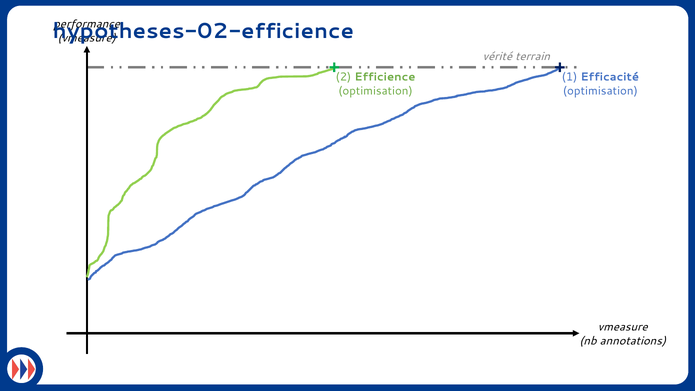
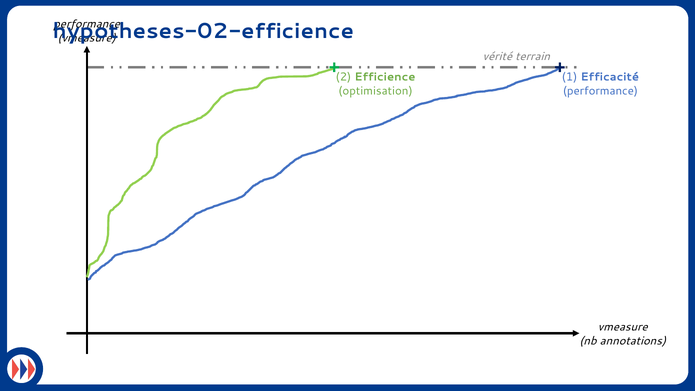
optimisation: optimisation -> performance (600, 91)
